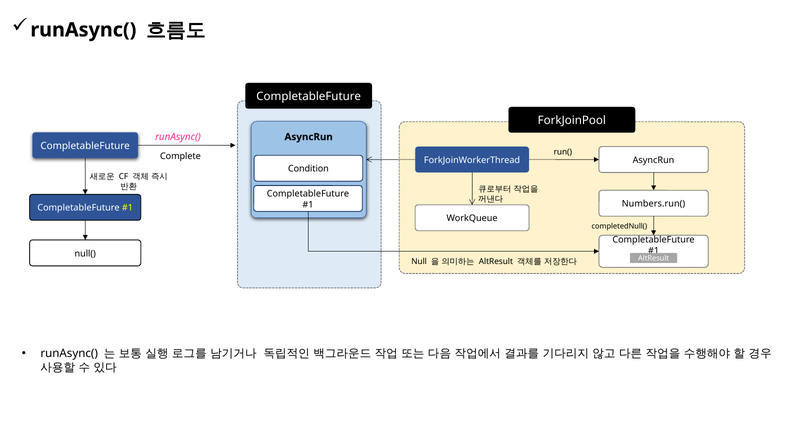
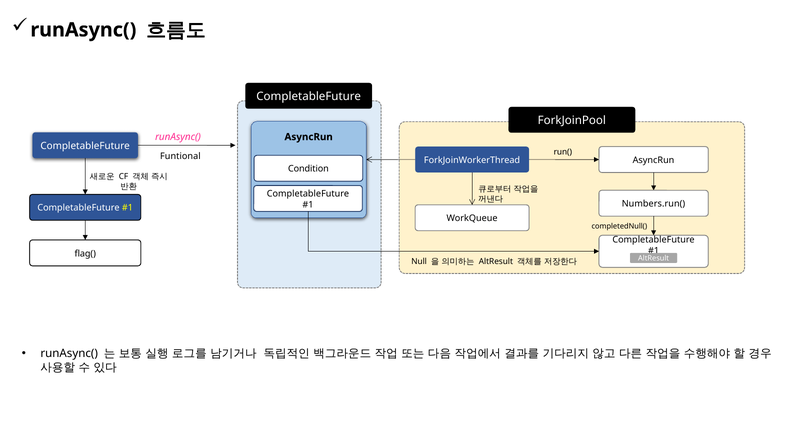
Complete: Complete -> Funtional (180, 156)
null(: null( -> flag( (85, 253)
